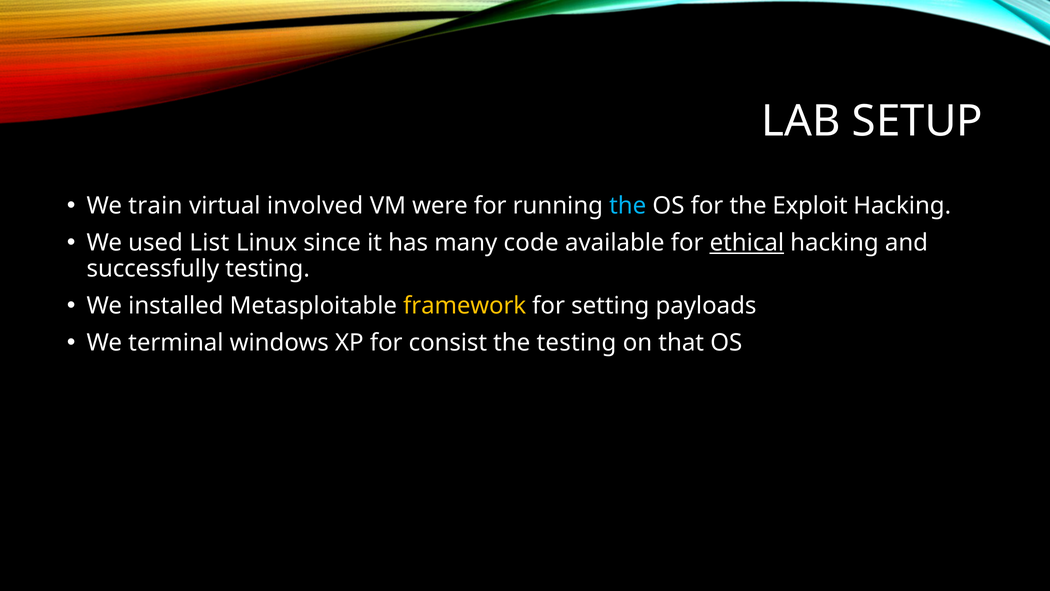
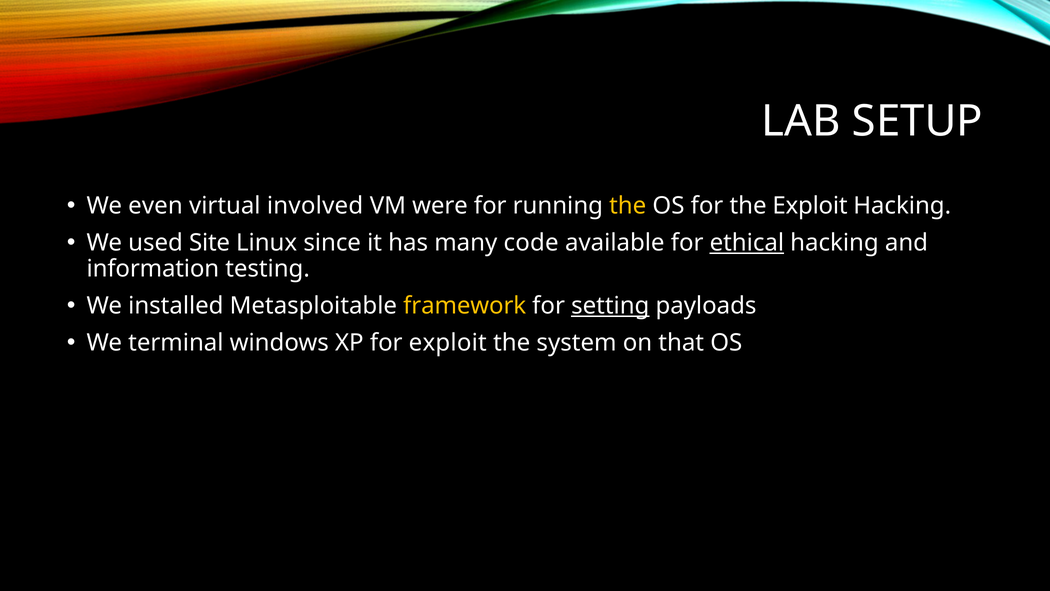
train: train -> even (156, 206)
the colour: light blue -> yellow (628, 206)
List: List -> Site (210, 243)
successfully: successfully -> information (153, 269)
setting underline: none -> present (610, 306)
for consist: consist -> exploit (448, 343)
the testing: testing -> system (577, 343)
